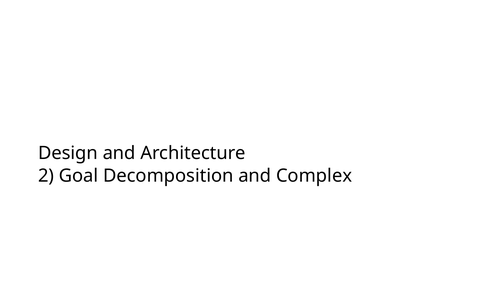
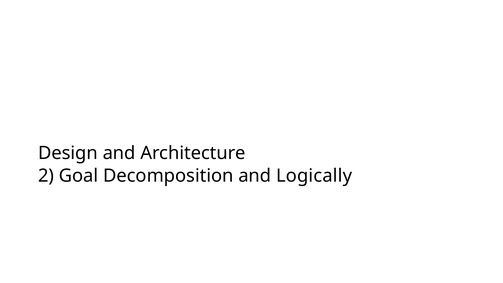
Complex: Complex -> Logically (314, 176)
